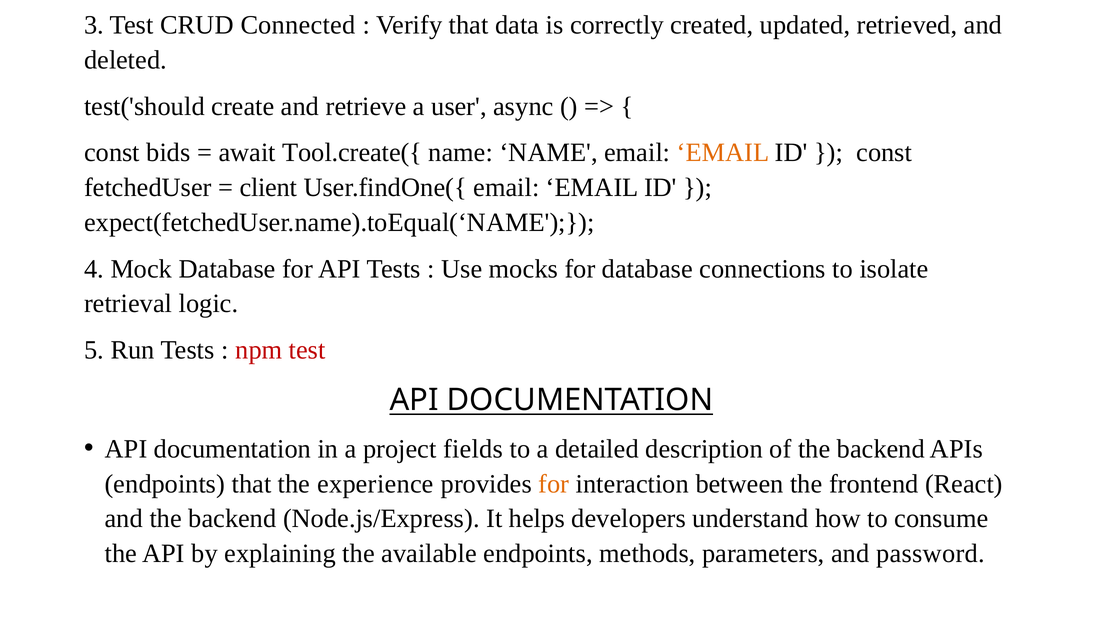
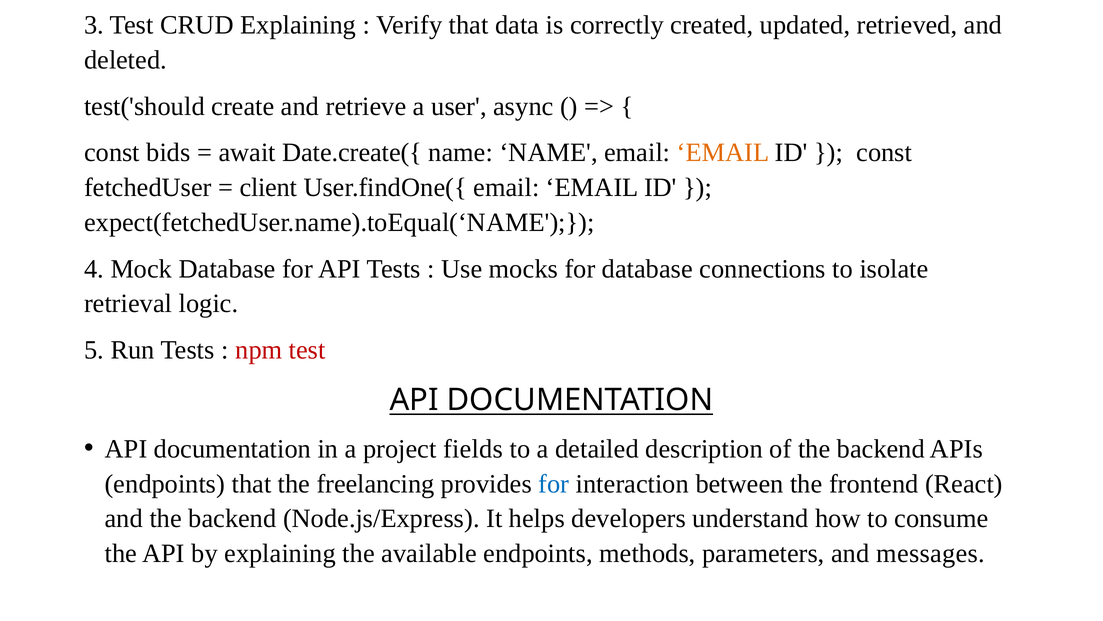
CRUD Connected: Connected -> Explaining (298, 25)
Tool.create({: Tool.create({ -> Date.create({ (352, 153)
experience: experience -> freelancing (376, 483)
for colour: orange -> blue (554, 483)
password: password -> messages (930, 553)
